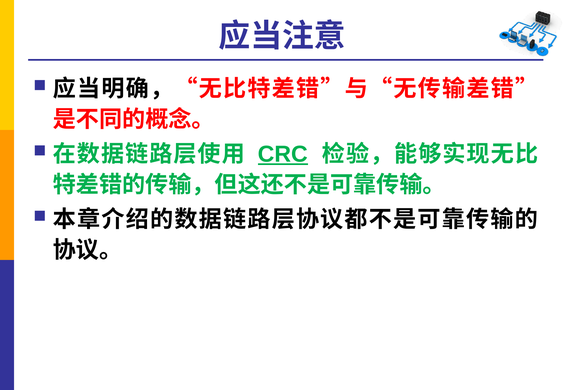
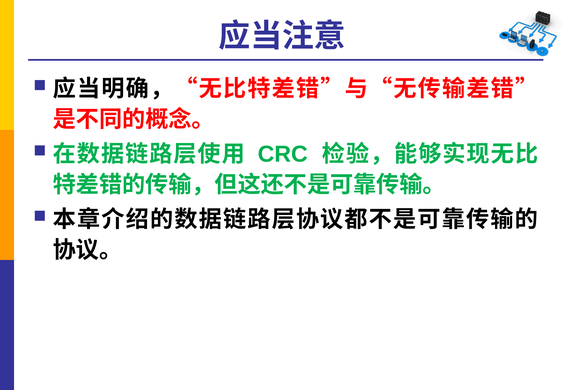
CRC underline: present -> none (283, 154)
